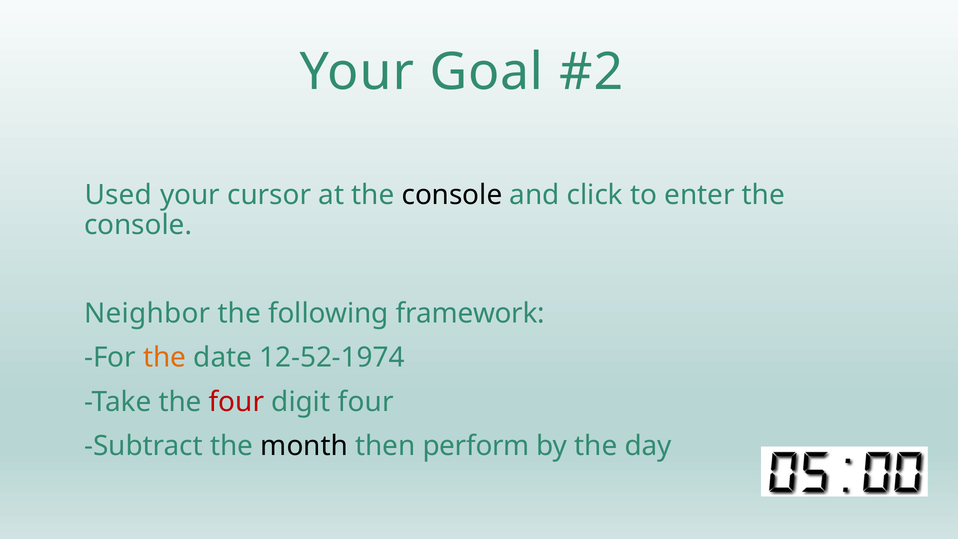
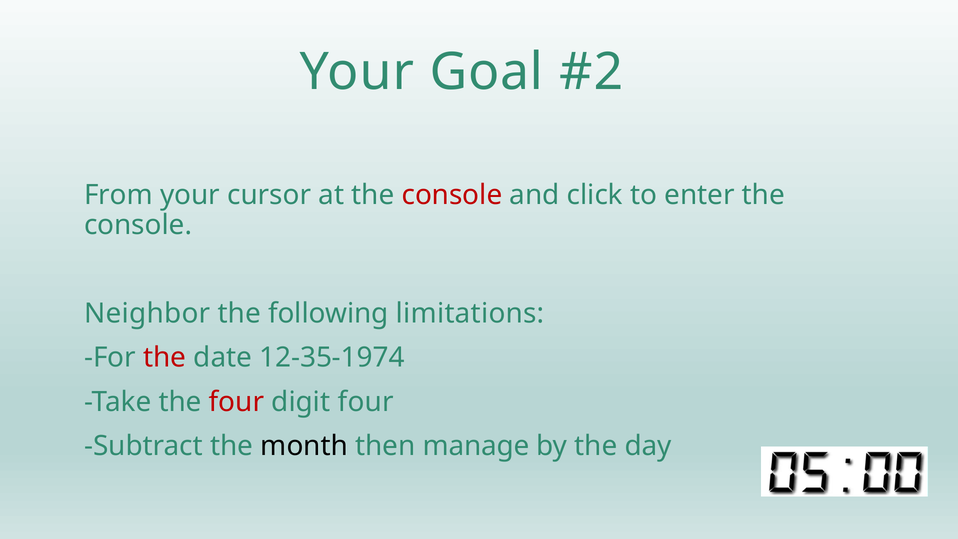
Used: Used -> From (118, 195)
console colour: black -> red (452, 195)
framework: framework -> limitations (470, 313)
the colour: orange -> red (165, 358)
12-52-1974: 12-52-1974 -> 12-35-1974 (332, 358)
perform: perform -> manage (476, 446)
